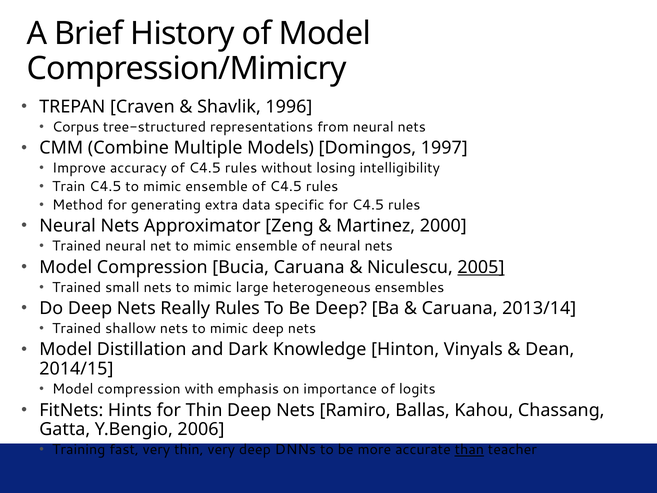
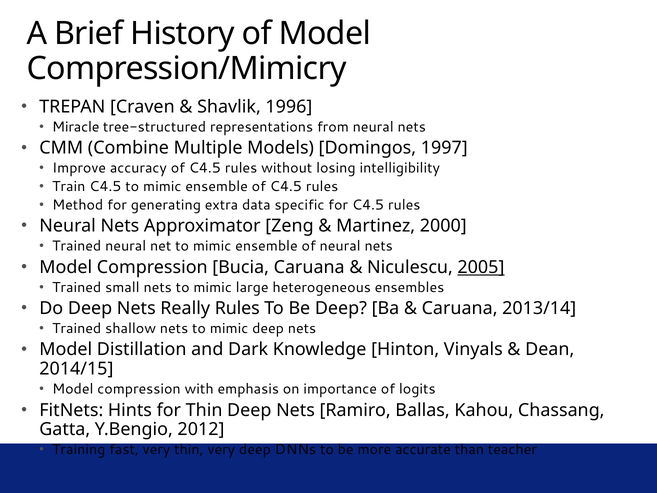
Corpus: Corpus -> Miracle (76, 127)
2006: 2006 -> 2012 (201, 429)
than underline: present -> none (469, 449)
